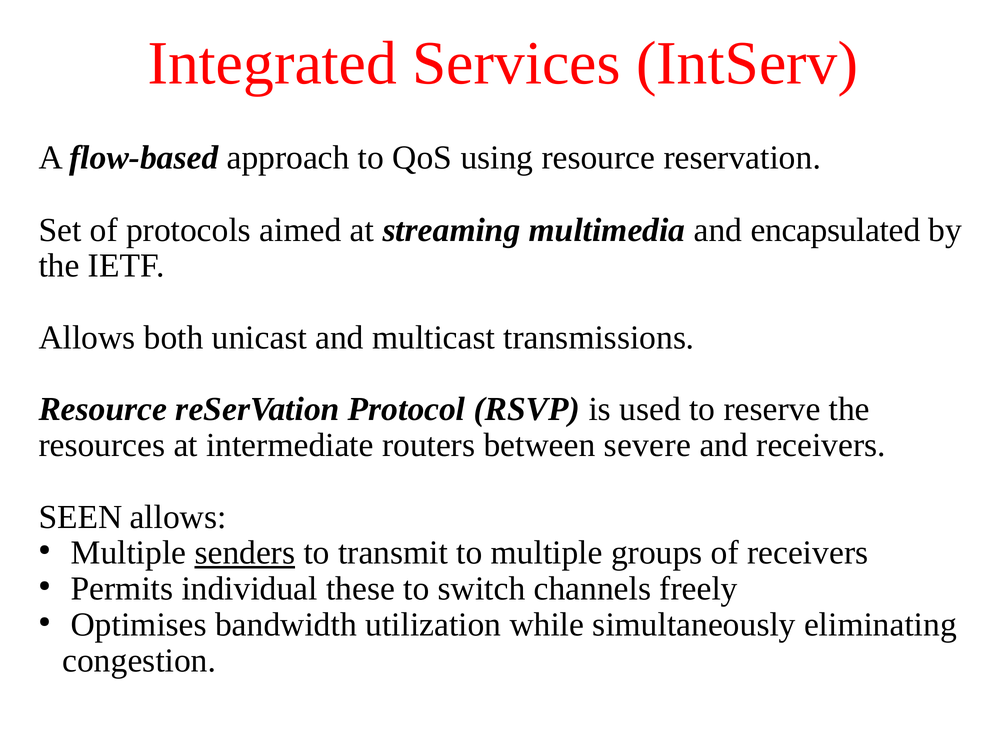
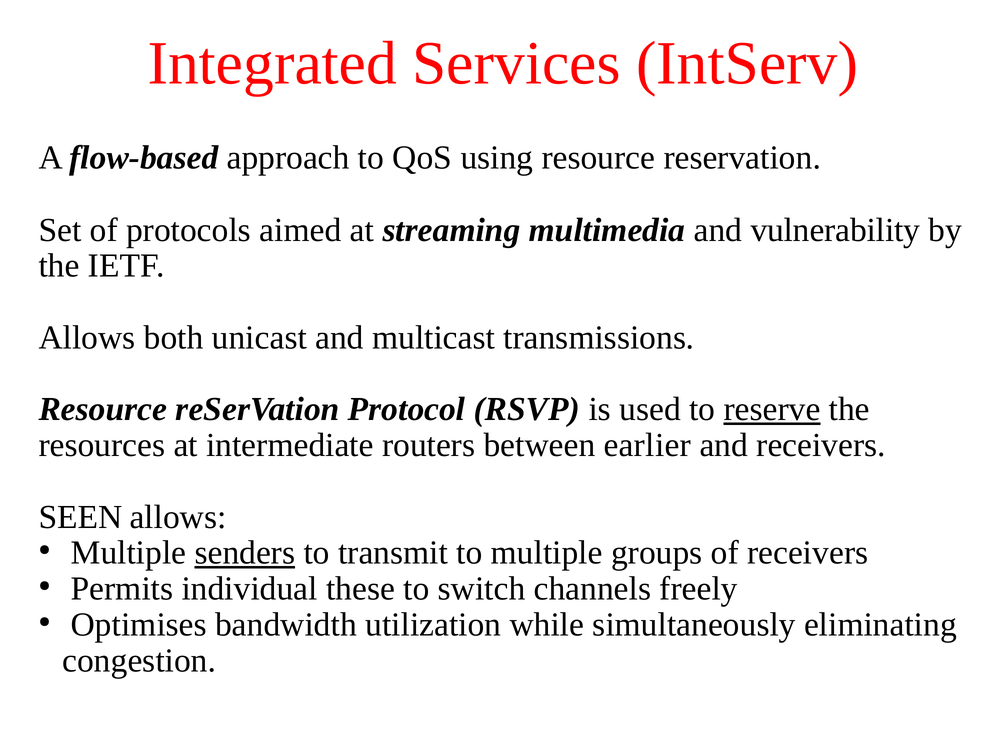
encapsulated: encapsulated -> vulnerability (835, 230)
reserve underline: none -> present (772, 409)
severe: severe -> earlier (647, 445)
